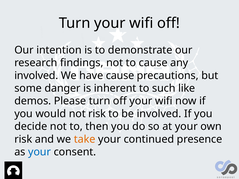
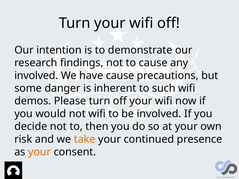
such like: like -> wifi (187, 88)
not risk: risk -> wifi (97, 114)
your colour: blue -> orange (40, 152)
